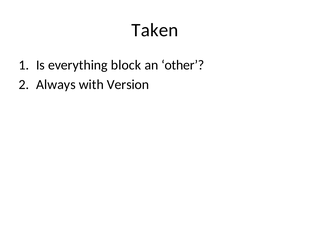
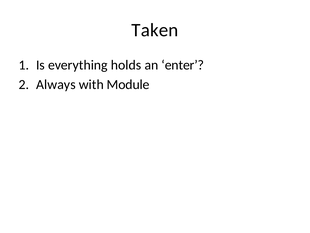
block: block -> holds (126, 65)
other: other -> enter (183, 65)
Version: Version -> Module (128, 84)
